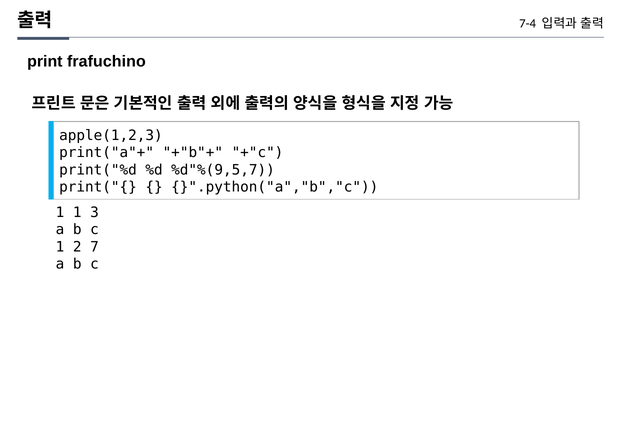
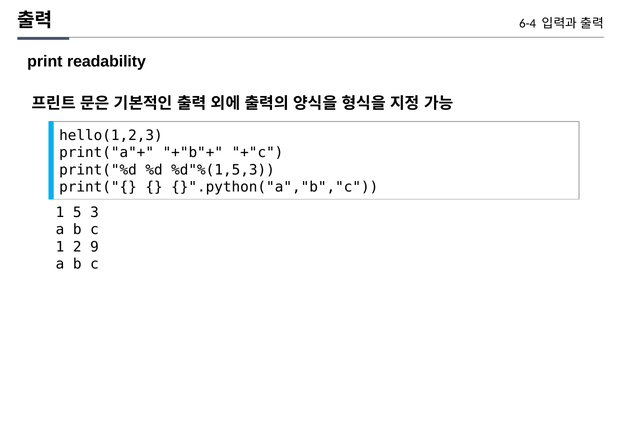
7-4: 7-4 -> 6-4 (528, 24)
frafuchino: frafuchino -> readability (106, 61)
apple(1,2,3: apple(1,2,3 -> hello(1,2,3 (111, 135)
%d"%(9,5,7: %d"%(9,5,7 -> %d"%(1,5,3 (223, 170)
1 1: 1 -> 5 (77, 212)
7: 7 -> 9 (95, 247)
